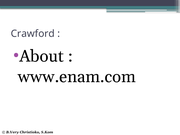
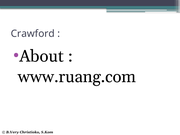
www.enam.com: www.enam.com -> www.ruang.com (77, 77)
